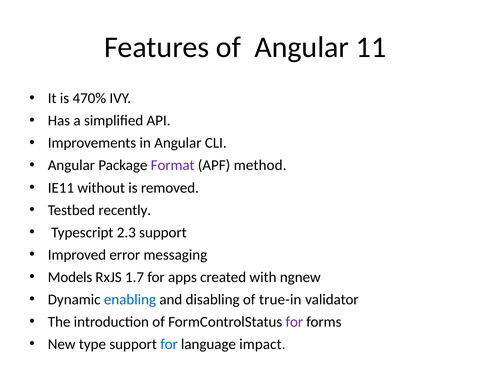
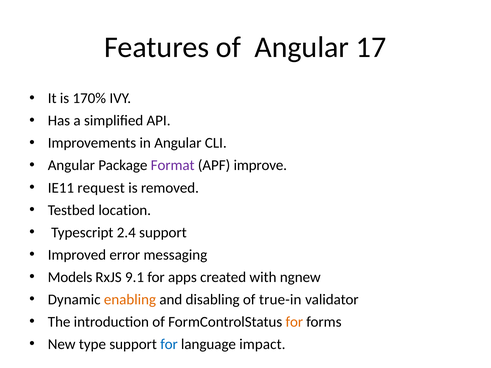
11: 11 -> 17 (371, 47)
470%: 470% -> 170% (89, 98)
method: method -> improve (260, 165)
without: without -> request (101, 188)
recently: recently -> location (125, 210)
2.3: 2.3 -> 2.4 (126, 233)
1.7: 1.7 -> 9.1 (135, 277)
enabling colour: blue -> orange (130, 300)
for colour: purple -> orange (294, 322)
